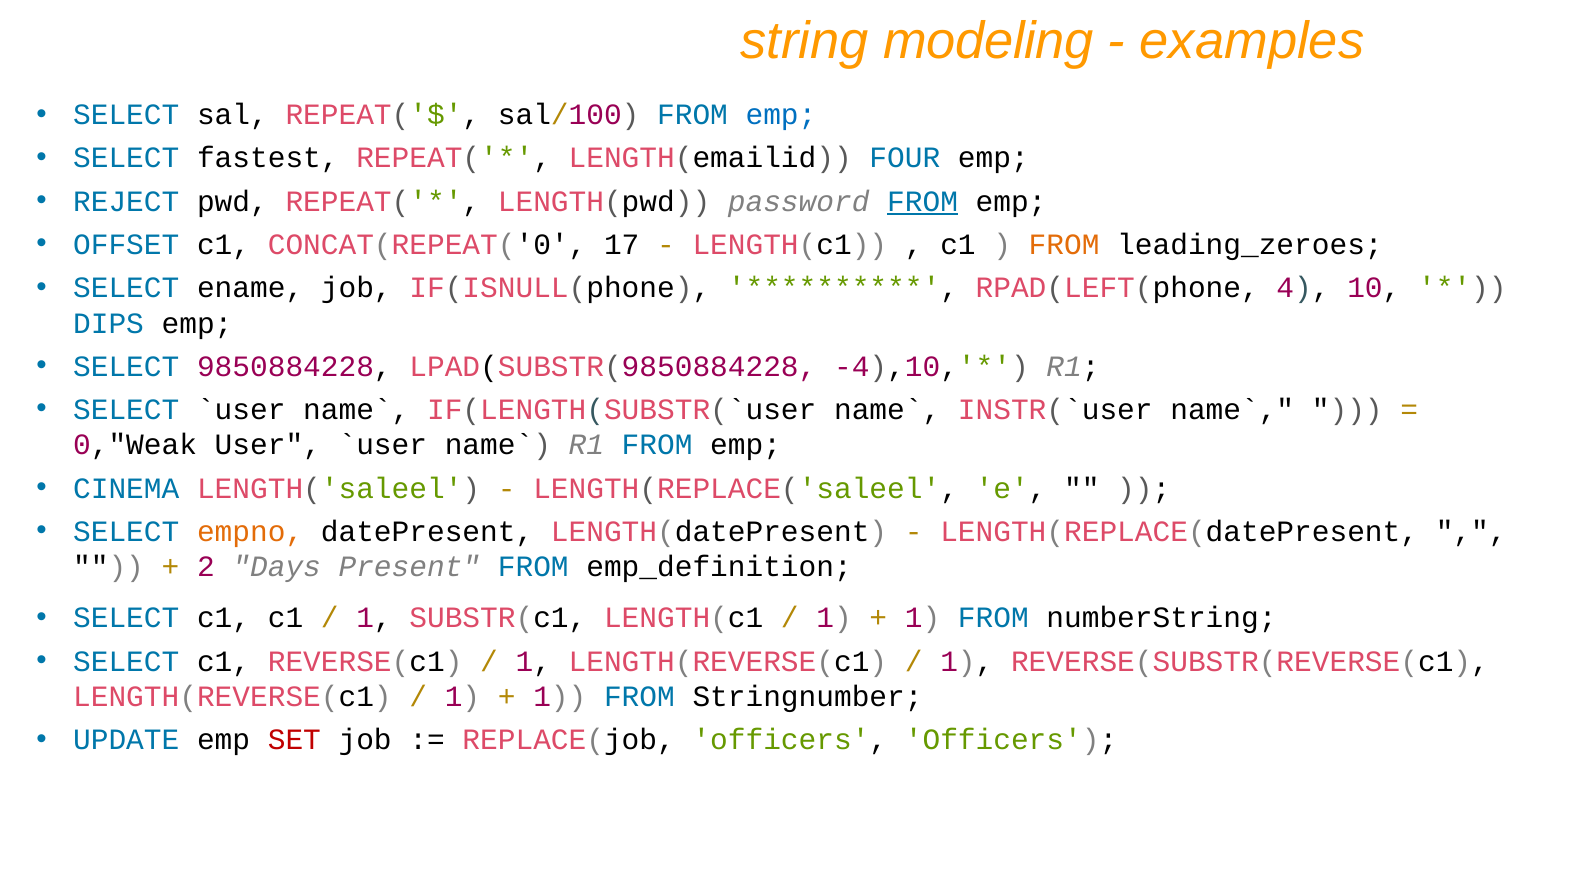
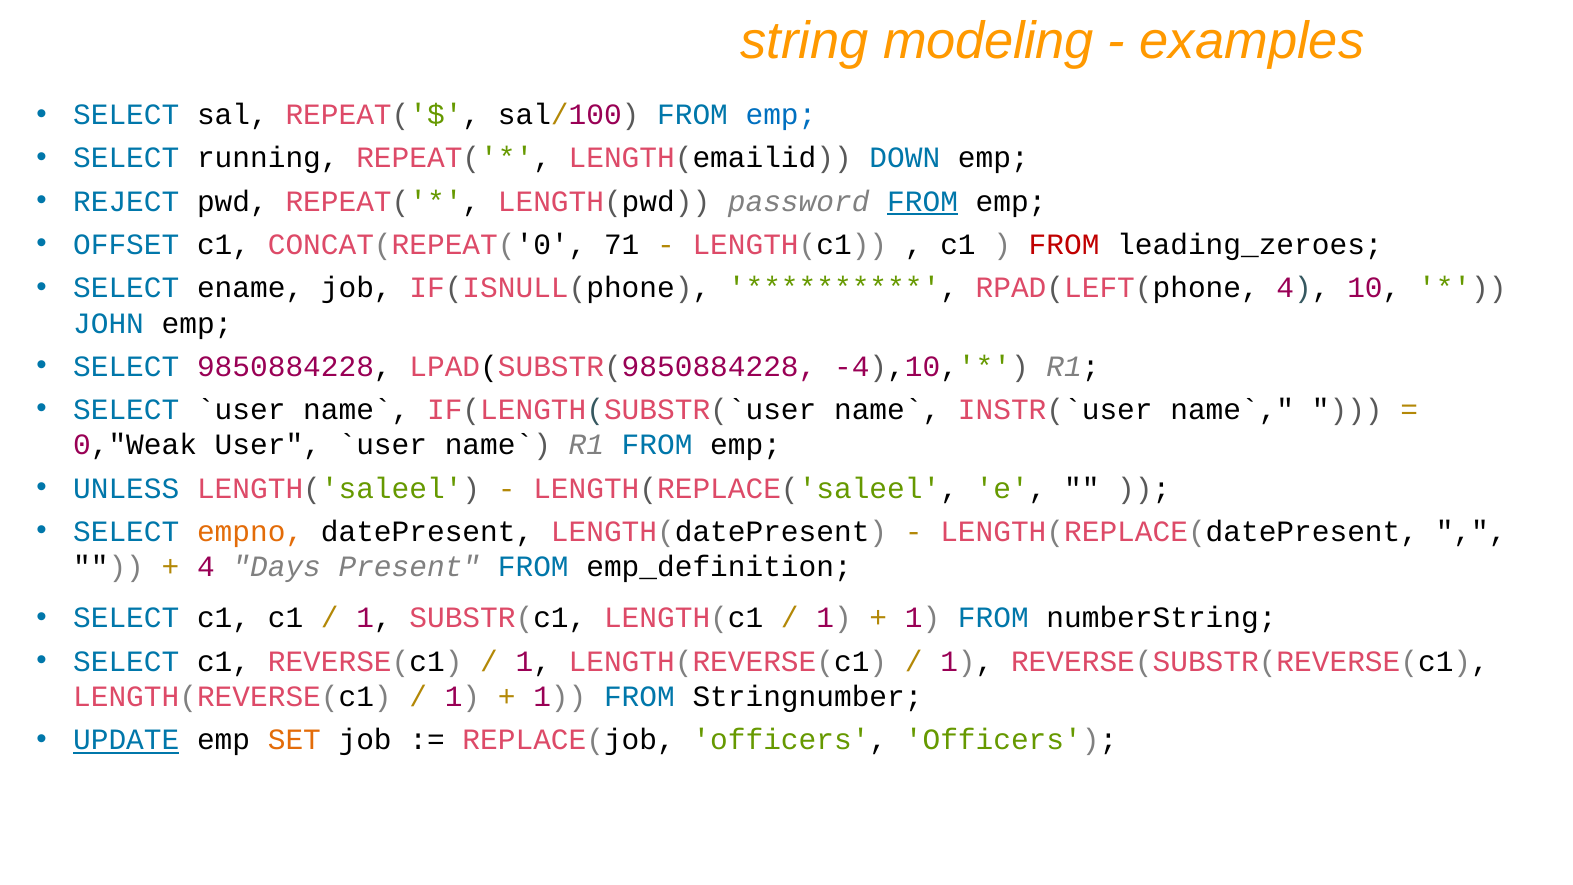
fastest: fastest -> running (268, 158)
FOUR: FOUR -> DOWN (905, 158)
17: 17 -> 71 (622, 245)
FROM colour: orange -> red (1064, 245)
DIPS: DIPS -> JOHN (109, 323)
CINEMA: CINEMA -> UNLESS (126, 488)
2: 2 -> 4 (206, 567)
UPDATE underline: none -> present (126, 740)
SET colour: red -> orange (294, 740)
